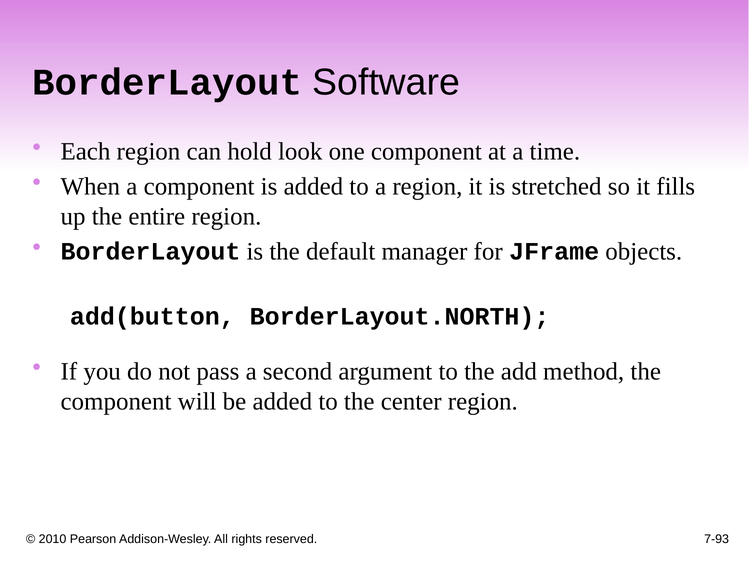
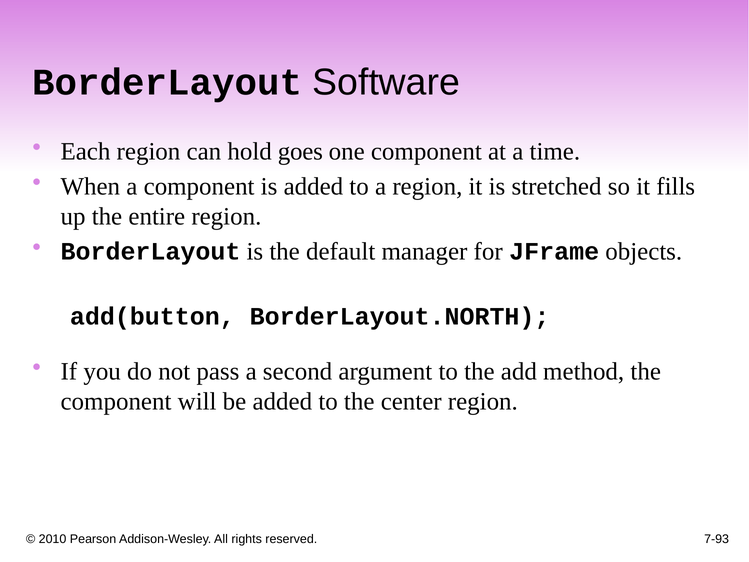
look: look -> goes (300, 152)
